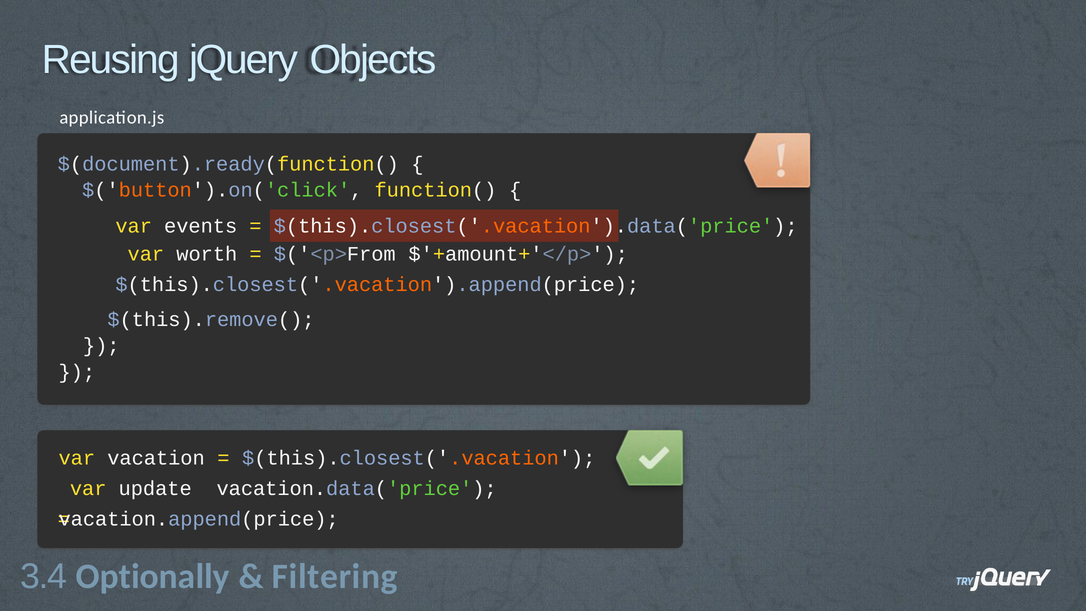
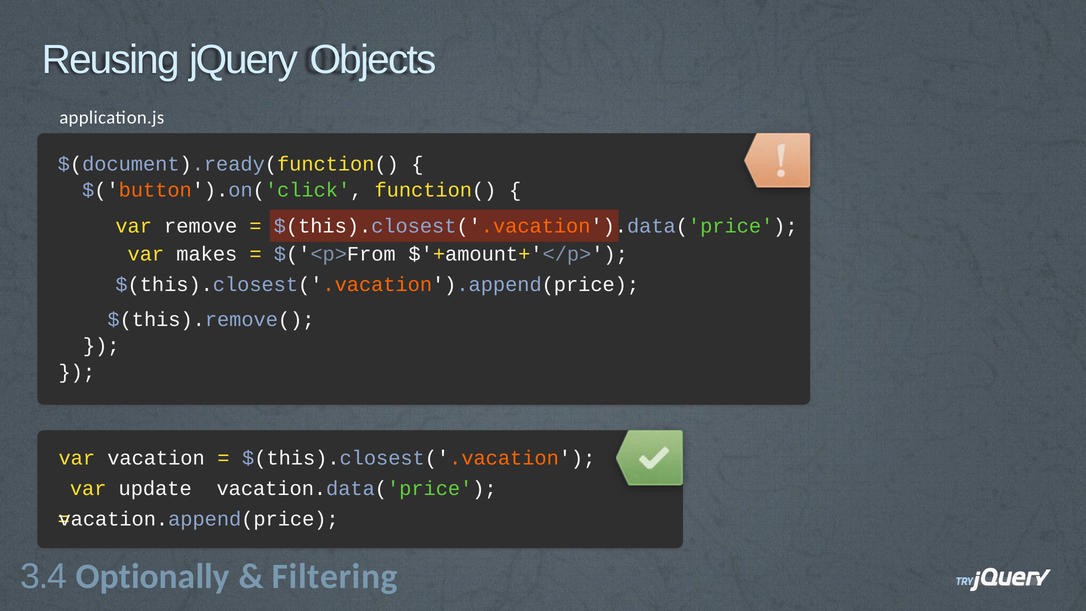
events: events -> remove (201, 226)
worth: worth -> makes (207, 254)
